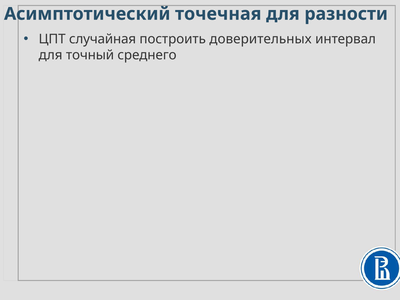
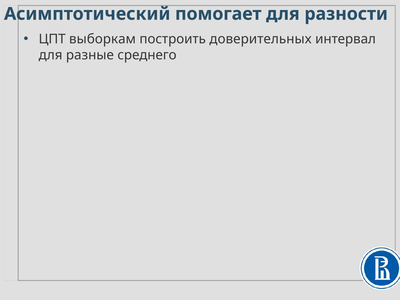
точечная: точечная -> помогает (218, 14)
случайная: случайная -> выборкам (102, 39)
точный: точный -> разные (90, 55)
